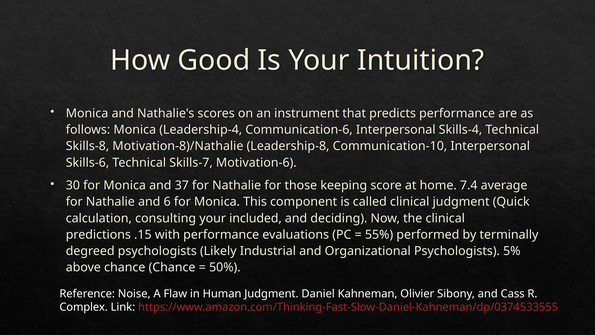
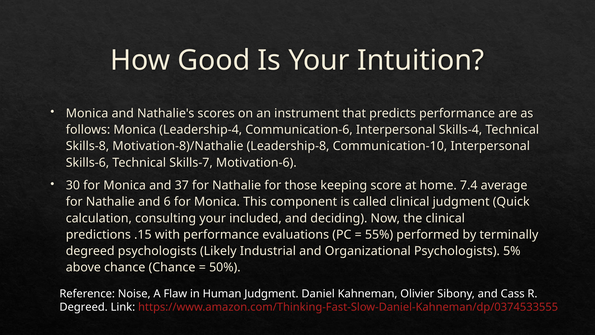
Complex: Complex -> Degreed (84, 307)
